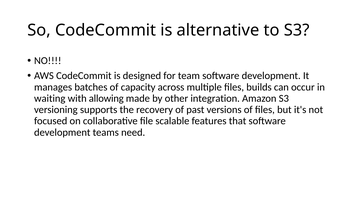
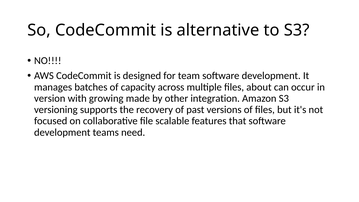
builds: builds -> about (259, 87)
waiting: waiting -> version (50, 98)
allowing: allowing -> growing (106, 98)
